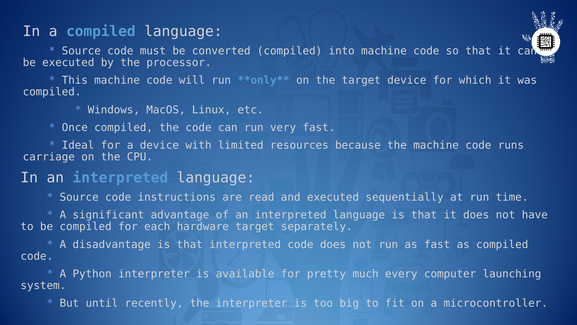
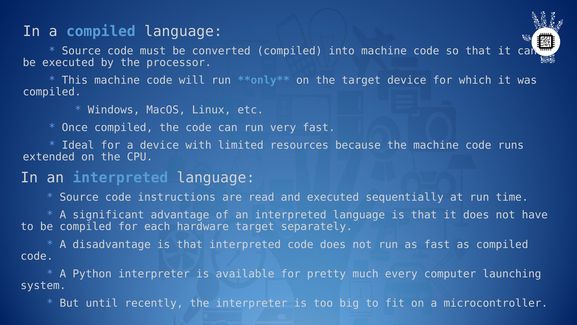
carriage: carriage -> extended (49, 157)
